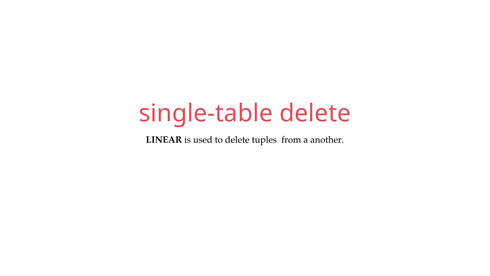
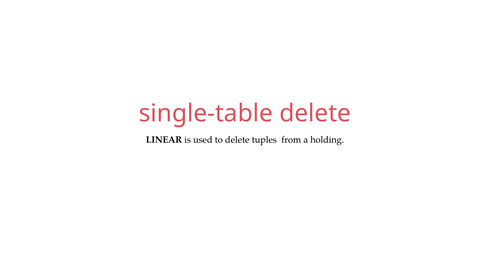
another: another -> holding (327, 140)
